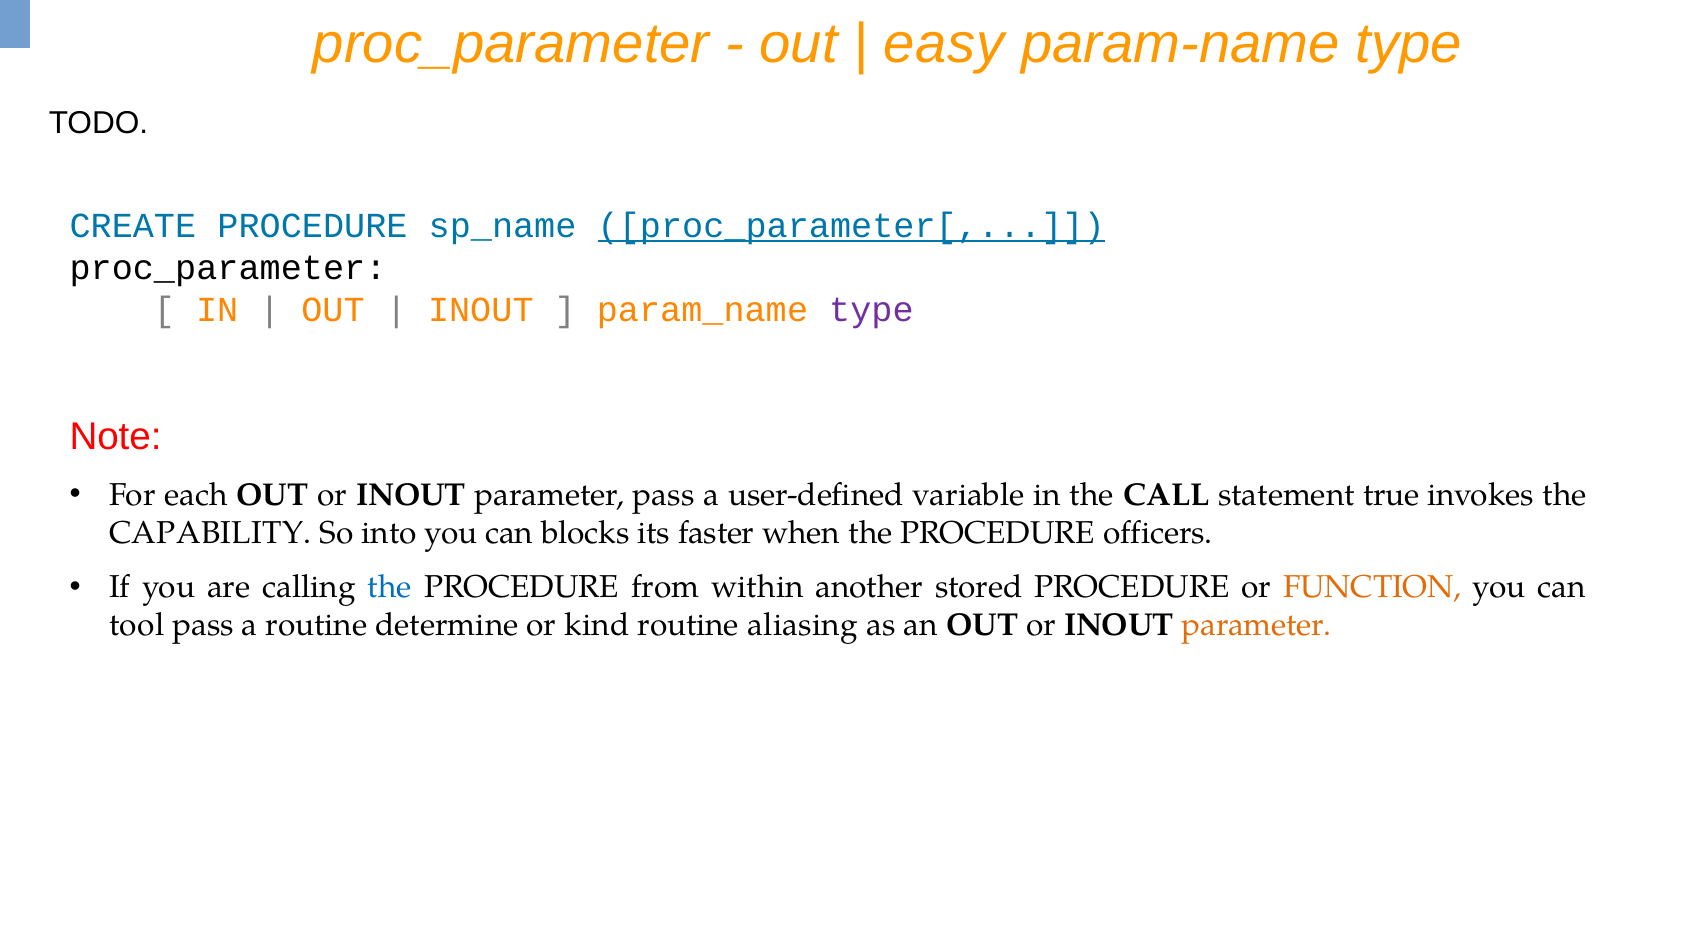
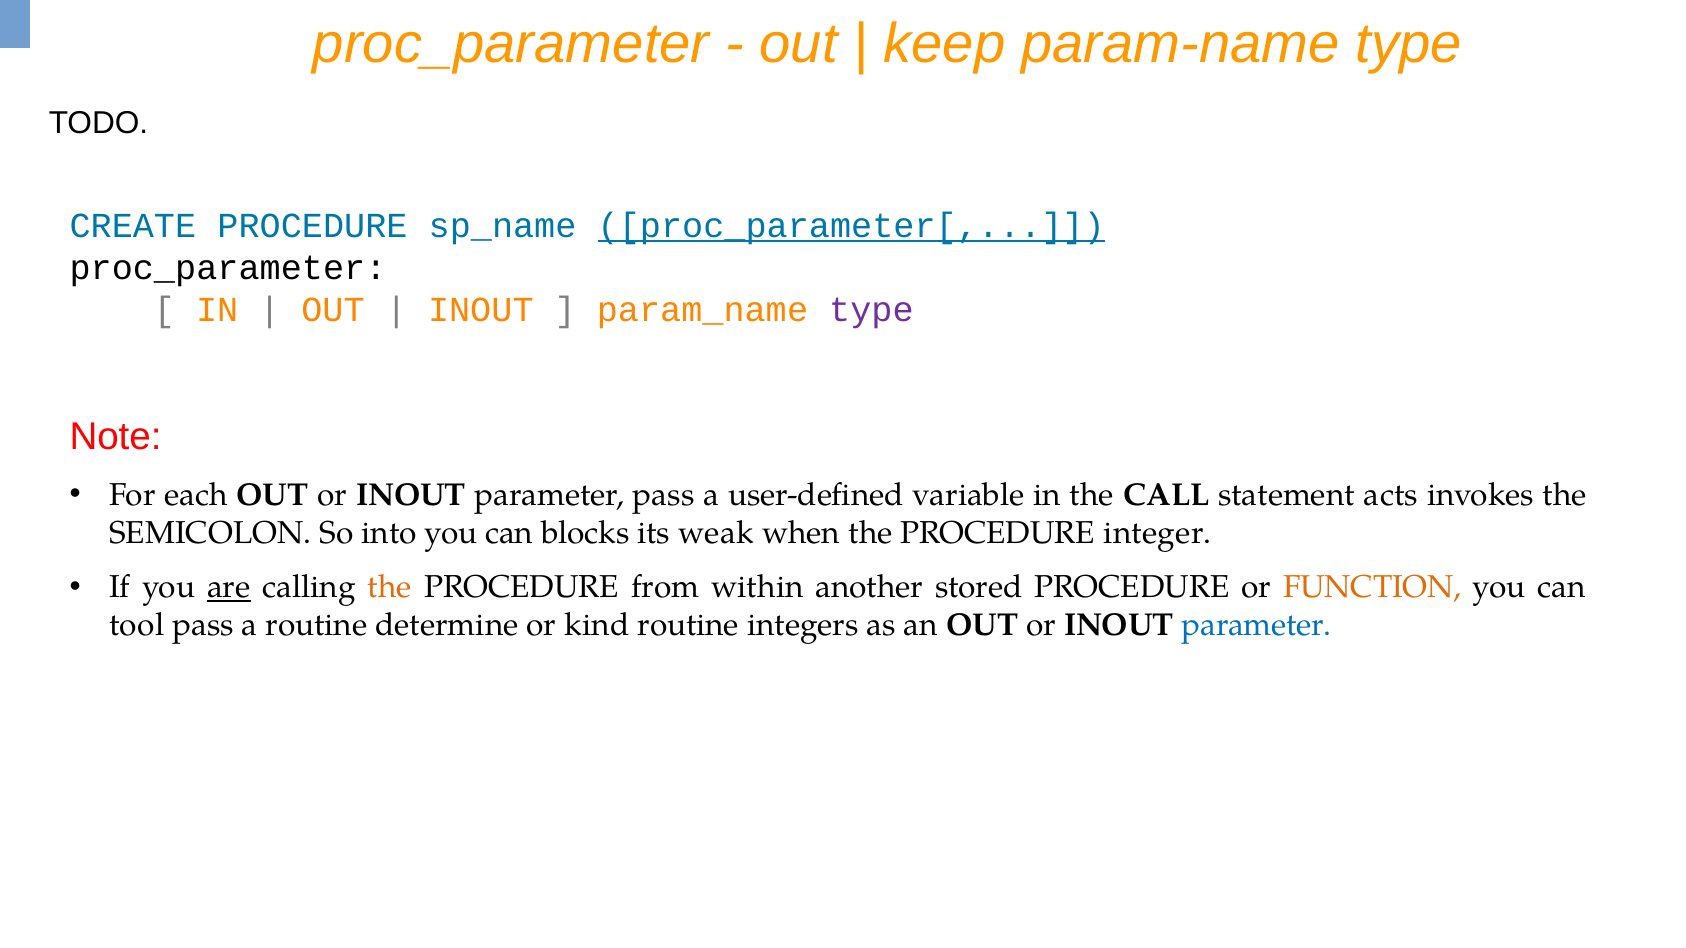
easy: easy -> keep (944, 44)
true: true -> acts (1391, 495)
CAPABILITY: CAPABILITY -> SEMICOLON (210, 533)
faster: faster -> weak (716, 533)
officers: officers -> integer (1158, 533)
are underline: none -> present (229, 588)
the colour: blue -> orange (390, 588)
aliasing: aliasing -> integers (803, 626)
parameter colour: orange -> blue (1257, 626)
